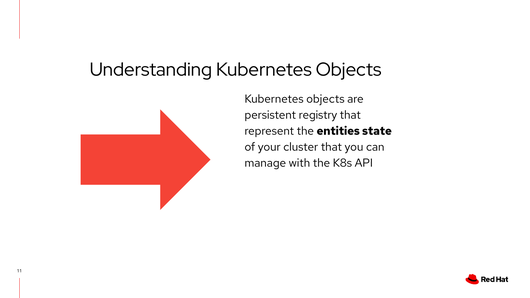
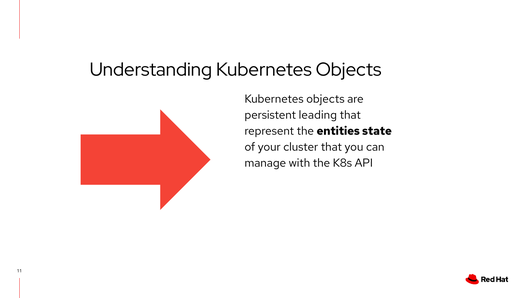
registry: registry -> leading (318, 115)
